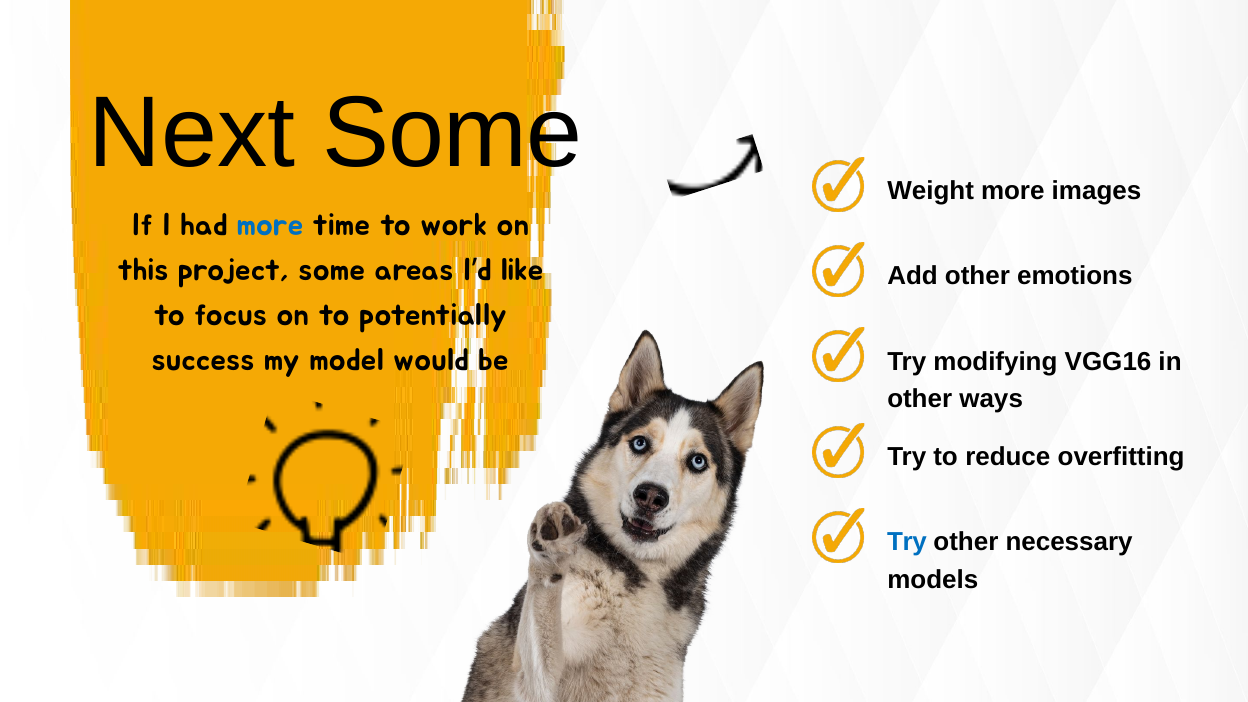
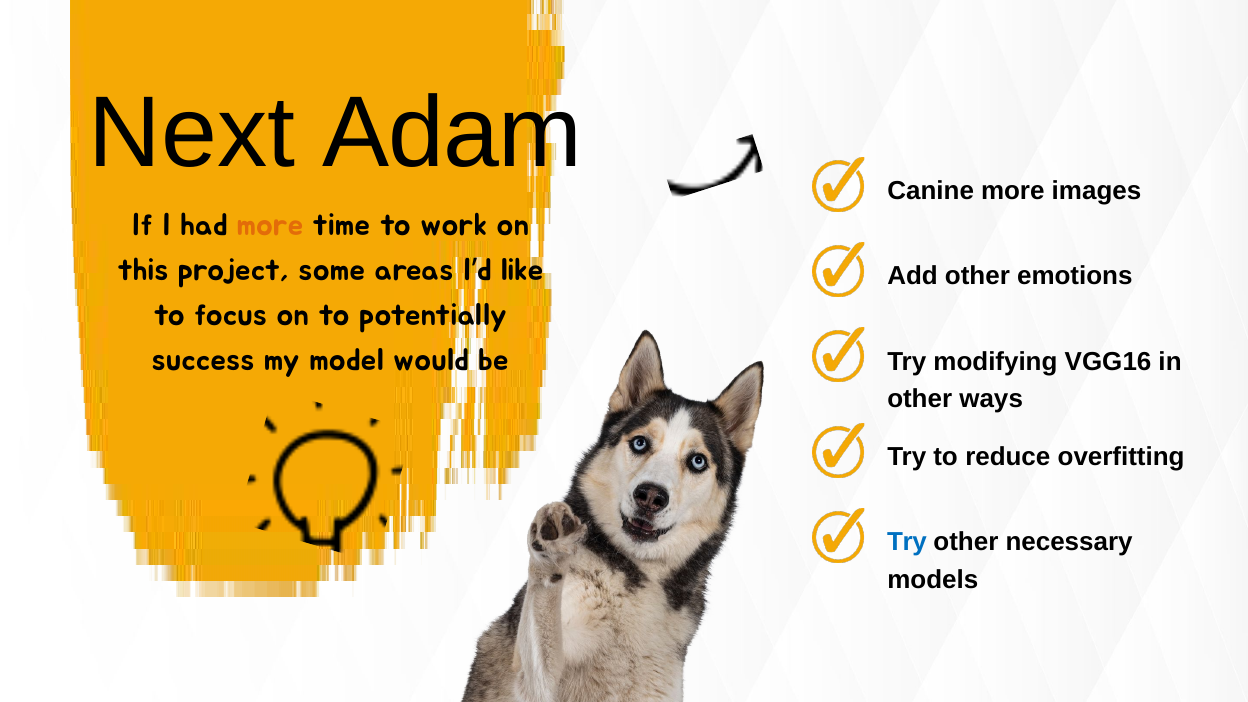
Next Some: Some -> Adam (452, 133)
Weight: Weight -> Canine (931, 191)
more colour: blue -> orange (270, 225)
